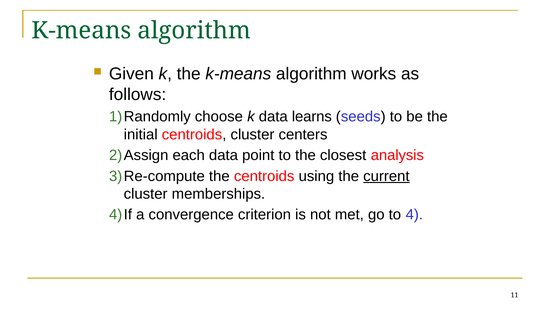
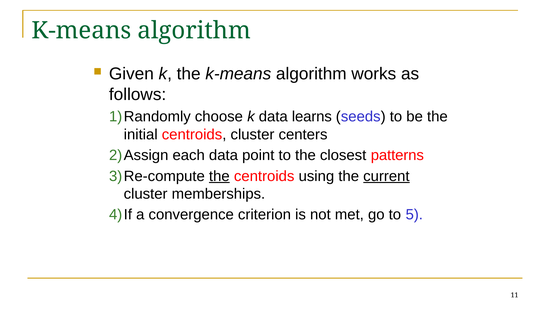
analysis: analysis -> patterns (397, 155)
the underline: none -> present (219, 176)
4: 4 -> 5 (414, 215)
